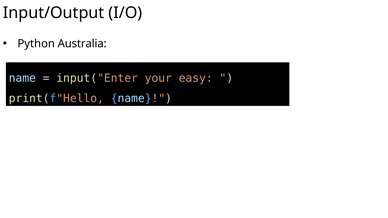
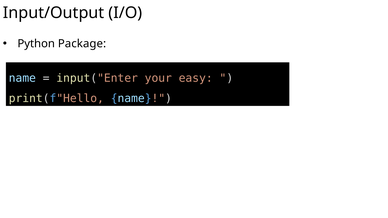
Australia: Australia -> Package (82, 44)
